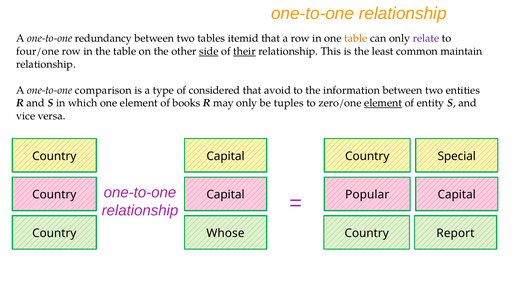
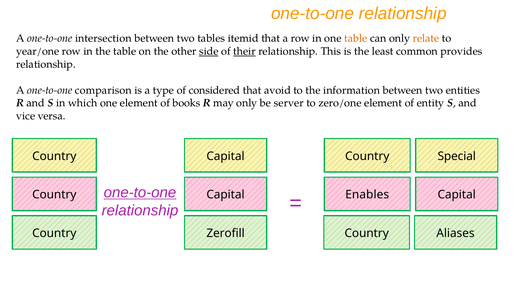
redundancy: redundancy -> intersection (103, 38)
relate colour: purple -> orange (426, 38)
four/one: four/one -> year/one (38, 51)
maintain: maintain -> provides (461, 51)
tuples: tuples -> server (289, 103)
element underline: present -> none (383, 103)
one-to-one underline: none -> present (140, 192)
Popular: Popular -> Enables (367, 194)
Whose: Whose -> Zerofill (226, 233)
Report: Report -> Aliases (455, 233)
